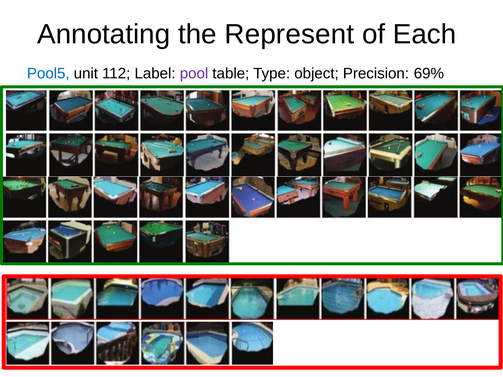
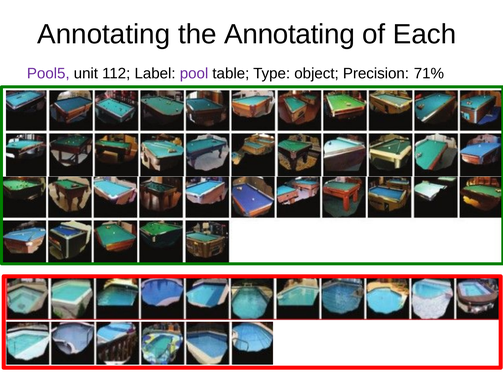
the Represent: Represent -> Annotating (290, 34)
Pool5 colour: blue -> purple (48, 74)
69%: 69% -> 71% (429, 74)
